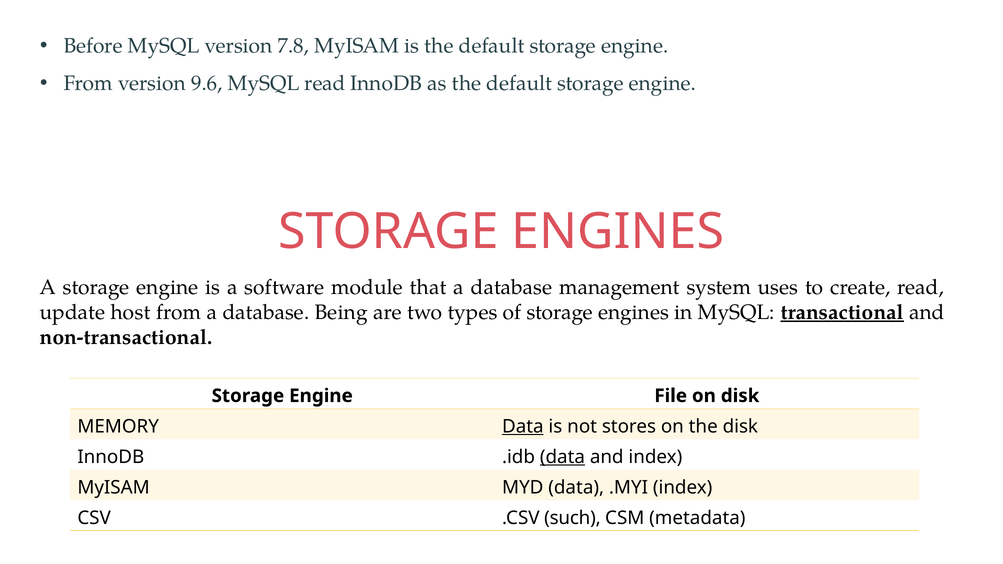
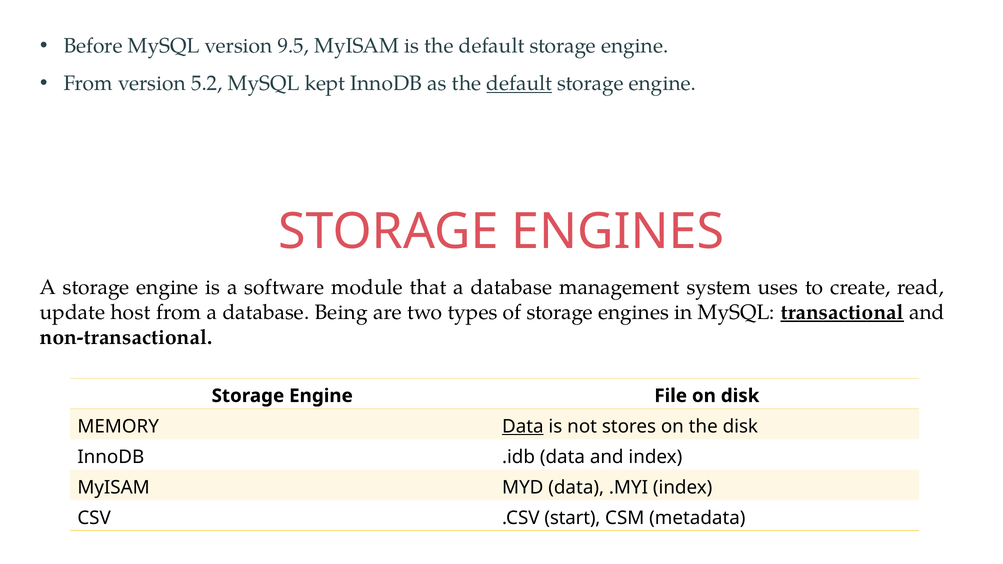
7.8: 7.8 -> 9.5 (293, 46)
9.6: 9.6 -> 5.2 (207, 83)
MySQL read: read -> kept (325, 83)
default underline: none -> present (519, 83)
data underline: present -> none (562, 457)
such: such -> start (572, 518)
